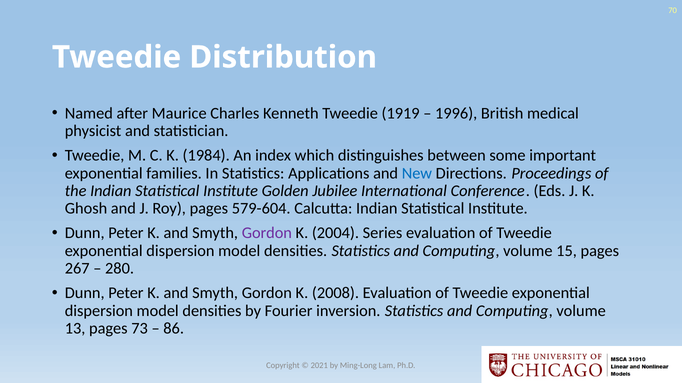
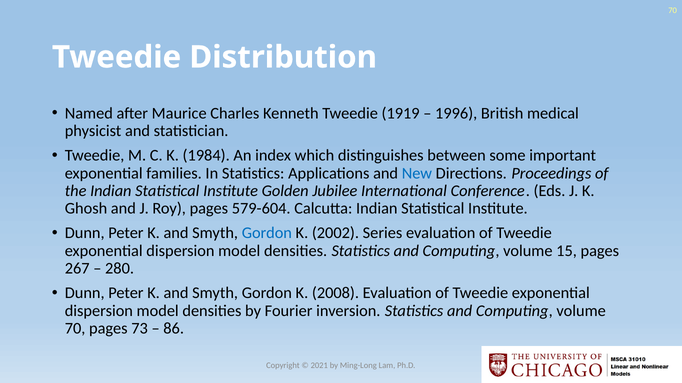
Gordon colour: purple -> blue (267, 233)
2004: 2004 -> 2002 (335, 233)
13: 13 -> 70 (75, 329)
